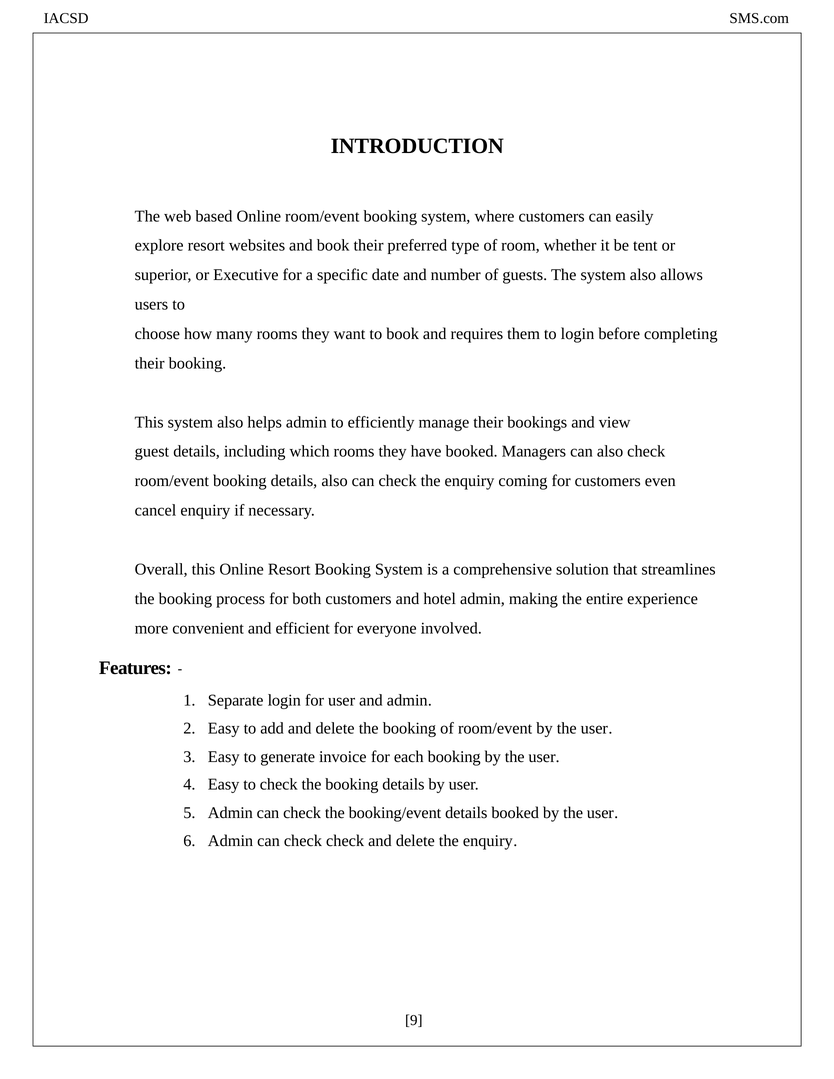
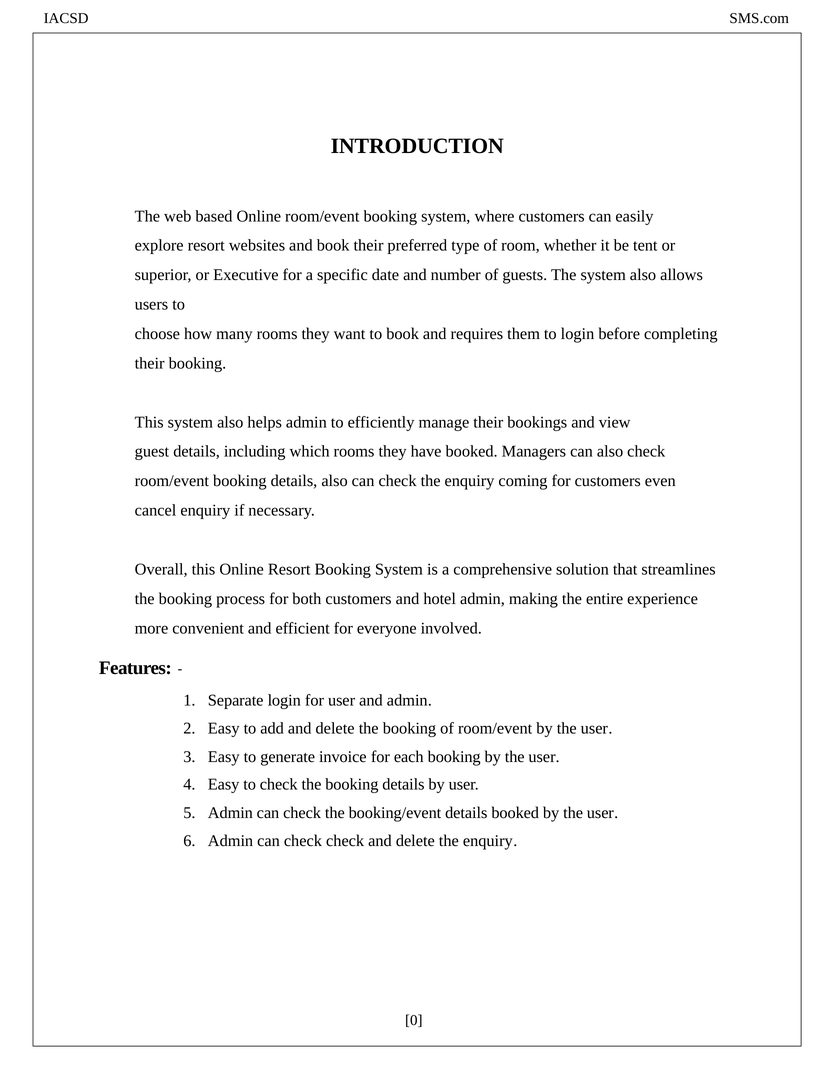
9: 9 -> 0 (414, 1020)
